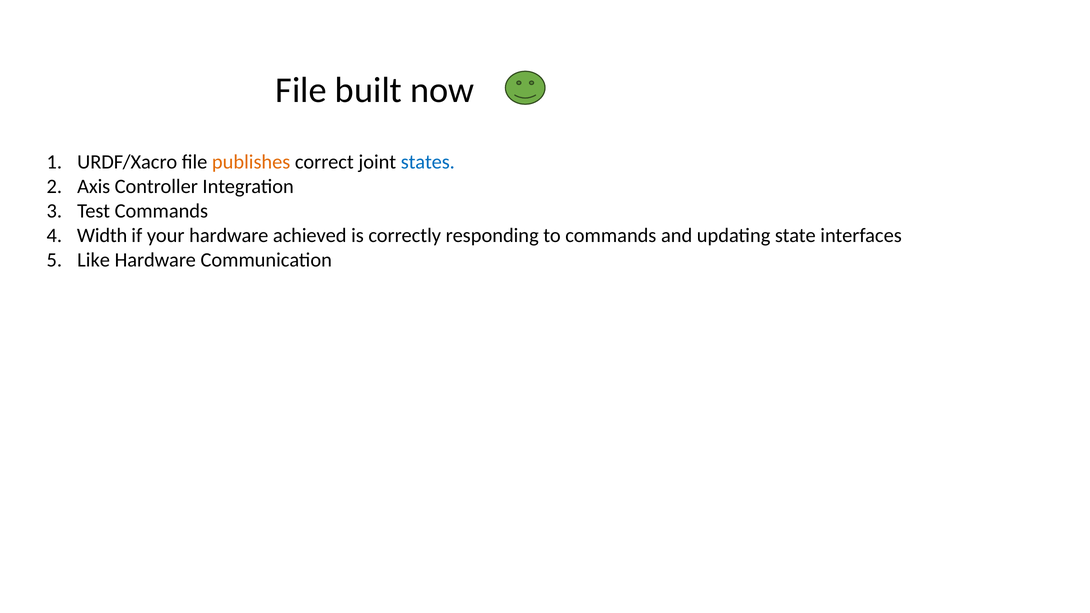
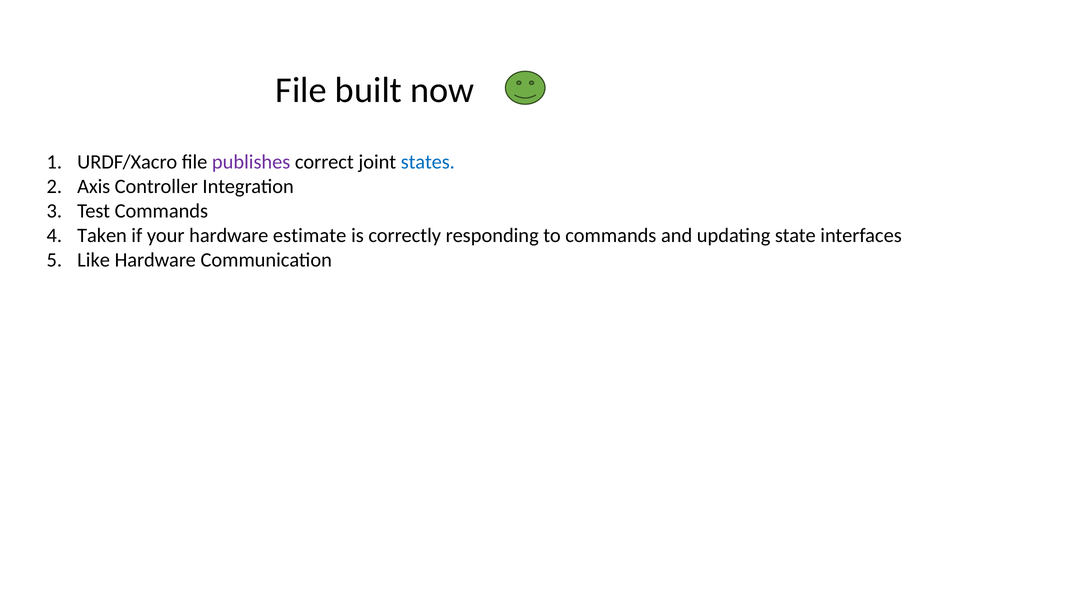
publishes colour: orange -> purple (251, 162)
Width: Width -> Taken (102, 236)
achieved: achieved -> estimate (310, 236)
